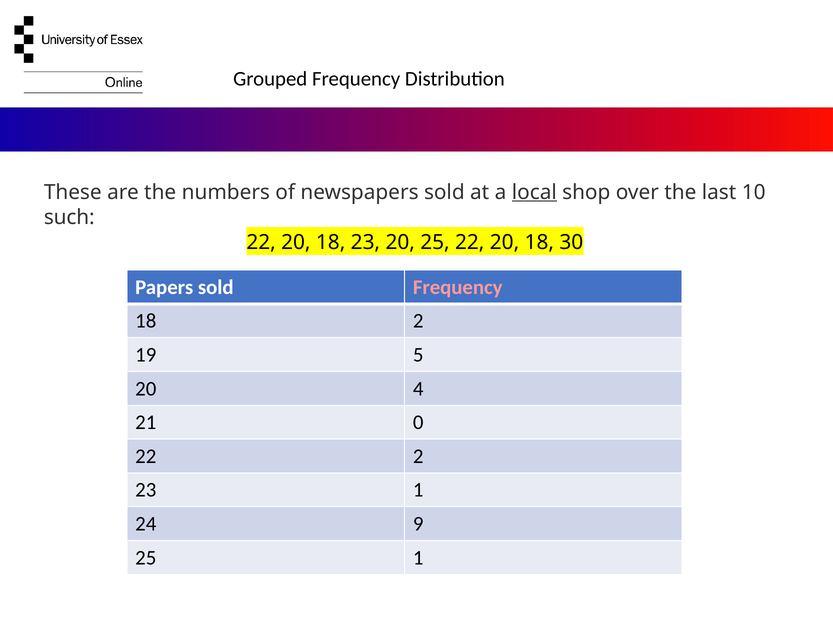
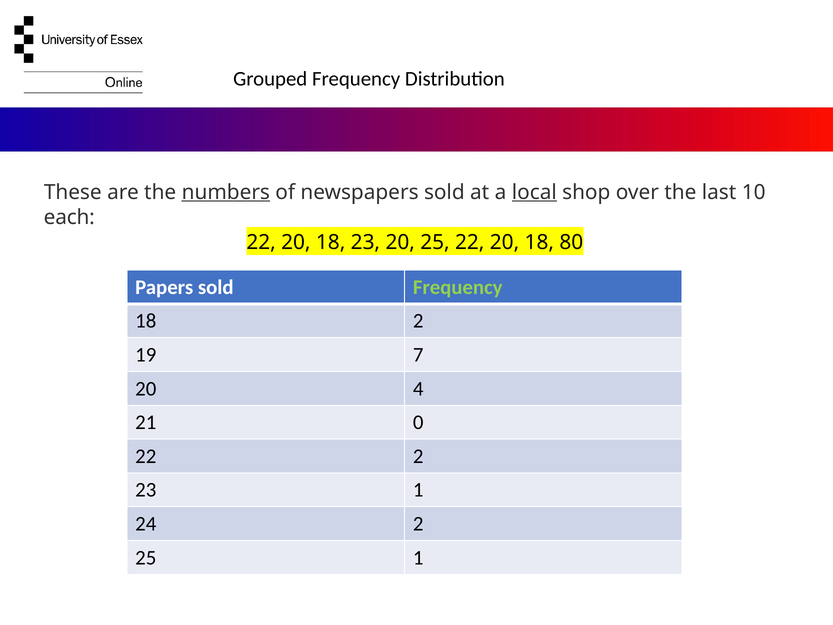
numbers underline: none -> present (226, 192)
such: such -> each (69, 217)
30: 30 -> 80 (571, 242)
Frequency colour: pink -> light green (458, 287)
5: 5 -> 7 (418, 355)
24 9: 9 -> 2 (418, 524)
